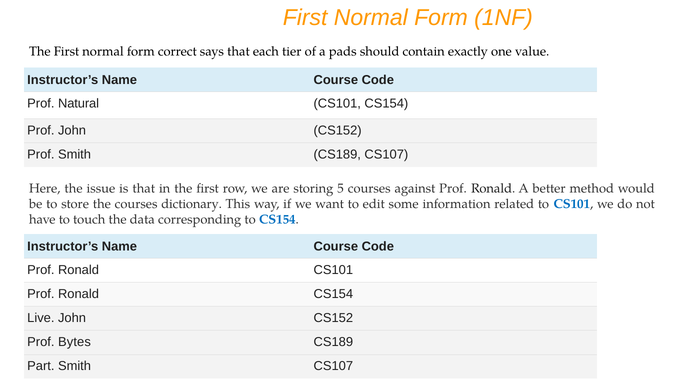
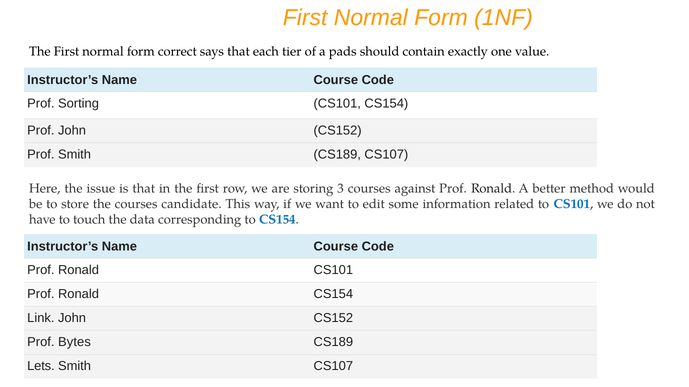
Natural: Natural -> Sorting (78, 103)
5: 5 -> 3 (341, 189)
dictionary: dictionary -> candidate (191, 204)
Live: Live -> Link (41, 319)
Part: Part -> Lets (41, 367)
